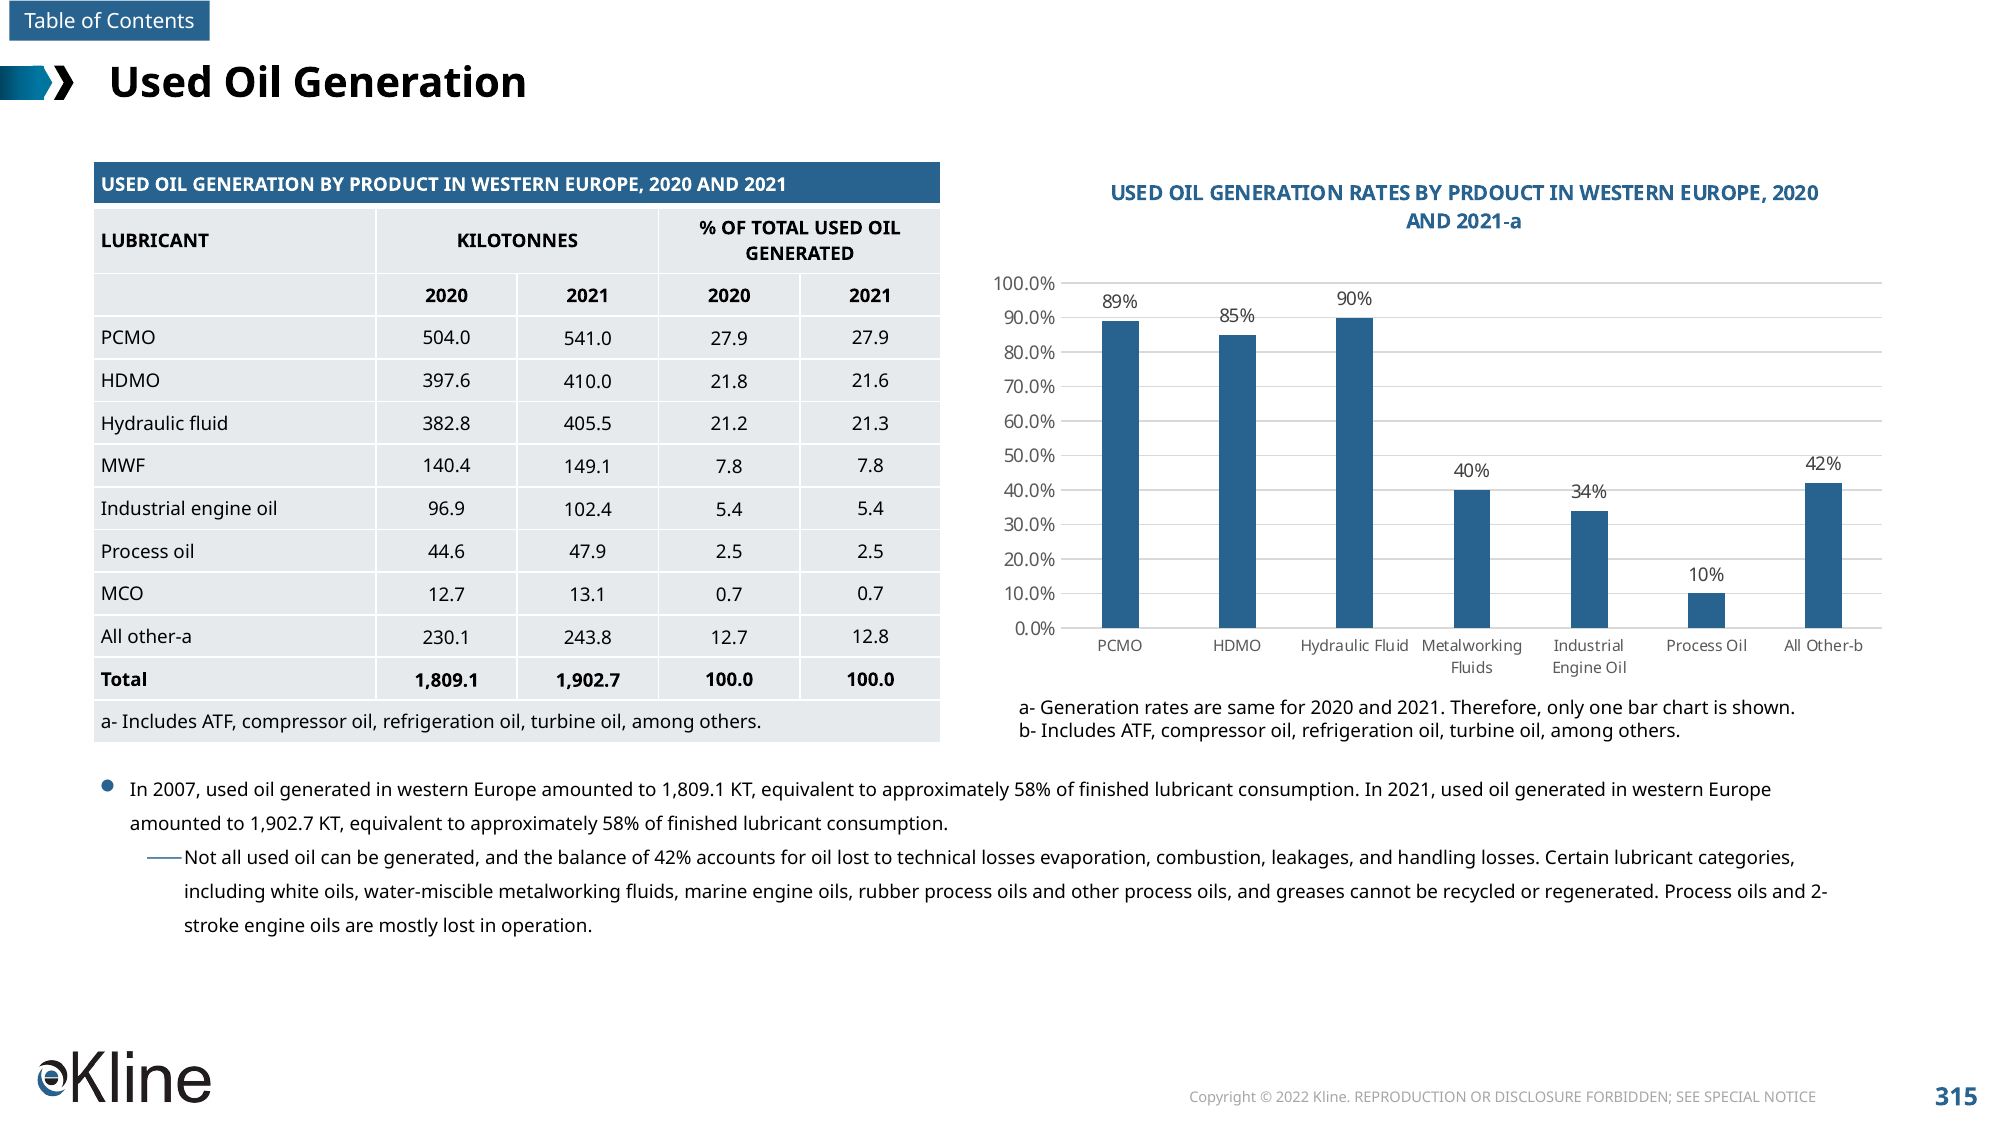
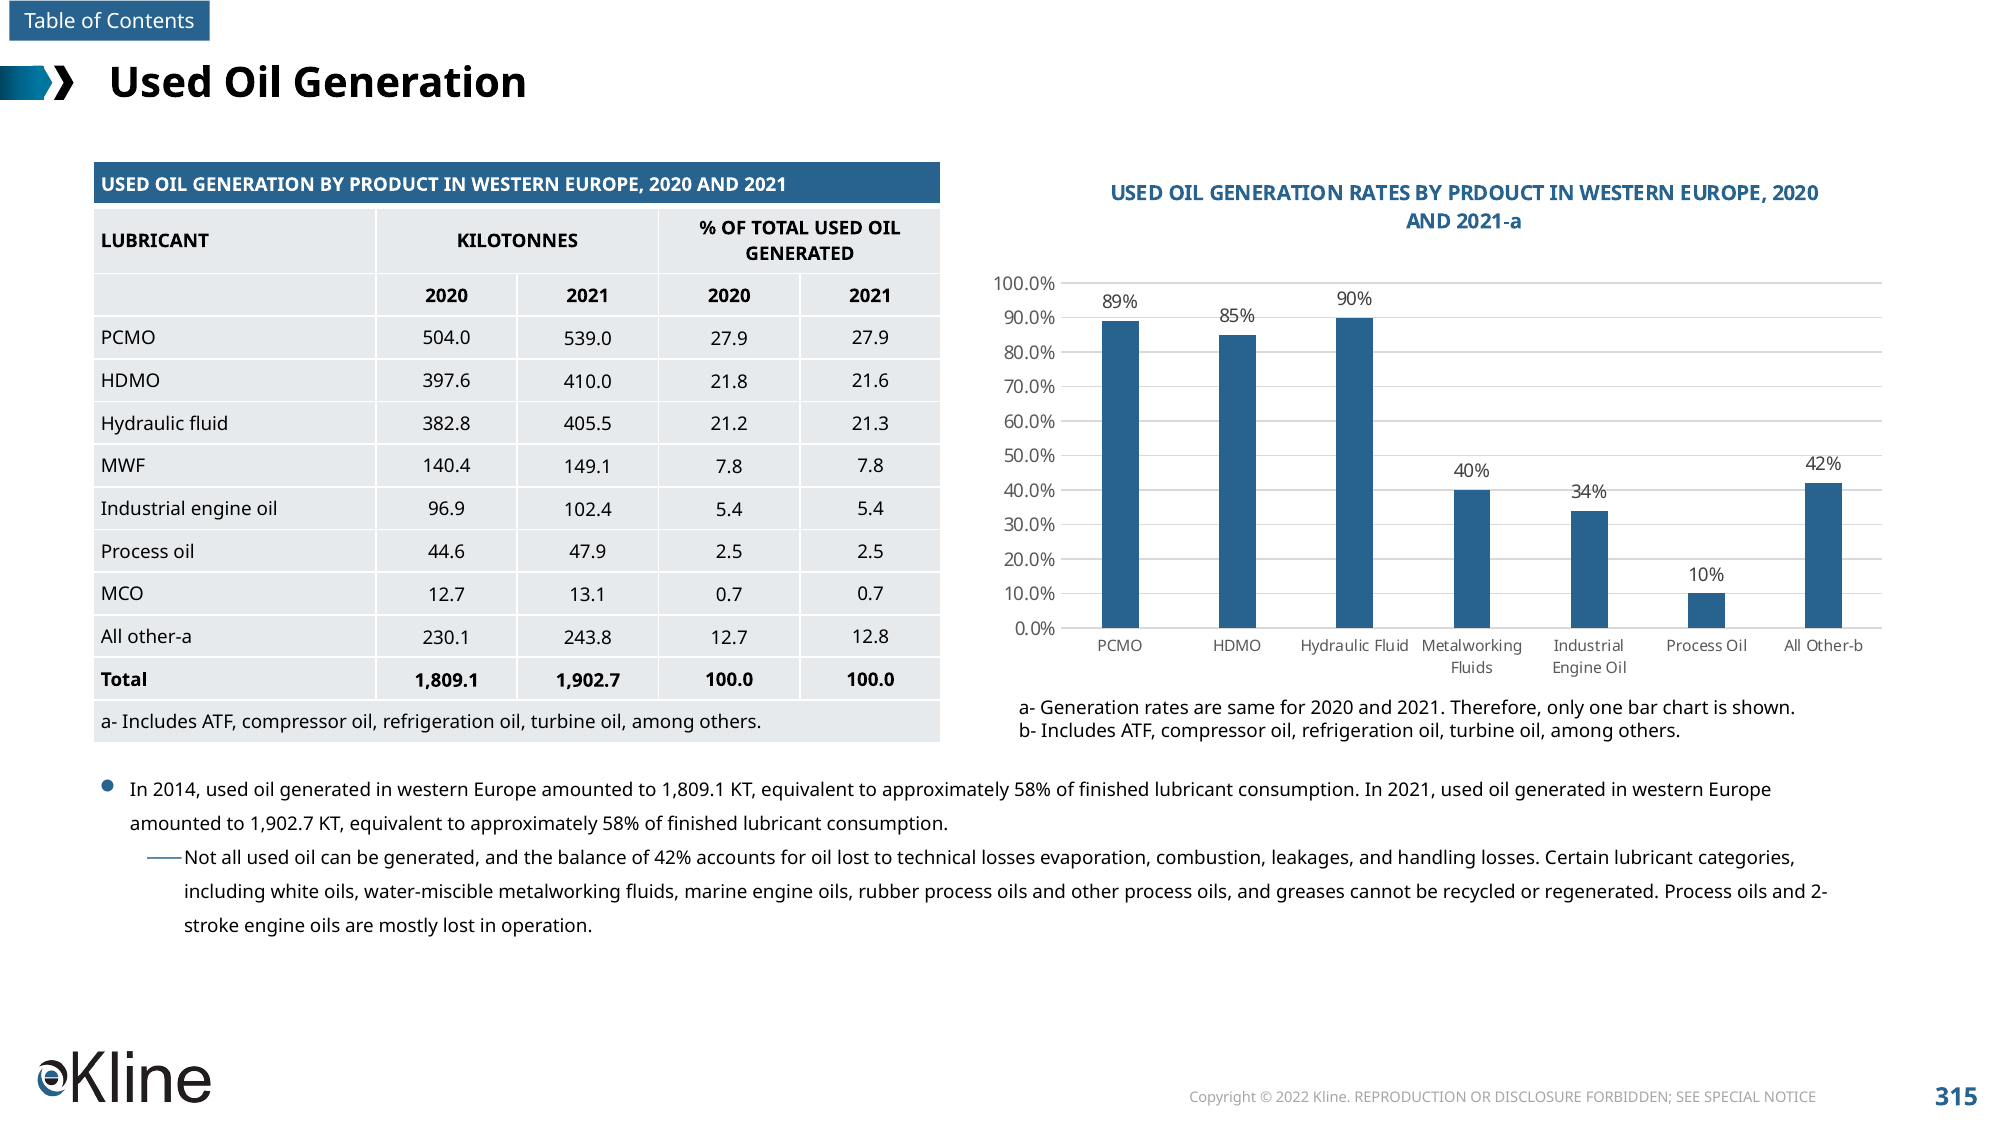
541.0: 541.0 -> 539.0 (588, 339)
2007: 2007 -> 2014 (177, 790)
